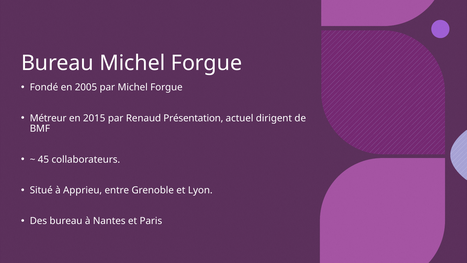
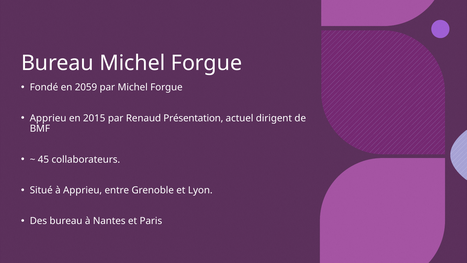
2005: 2005 -> 2059 (86, 87)
Métreur: Métreur -> Apprieu (48, 118)
